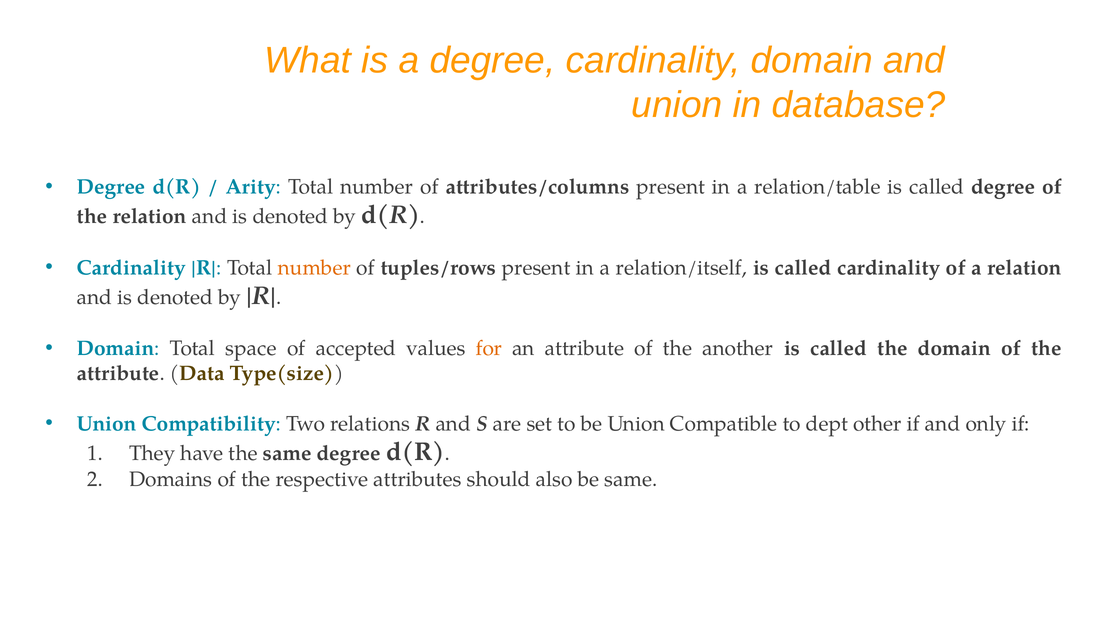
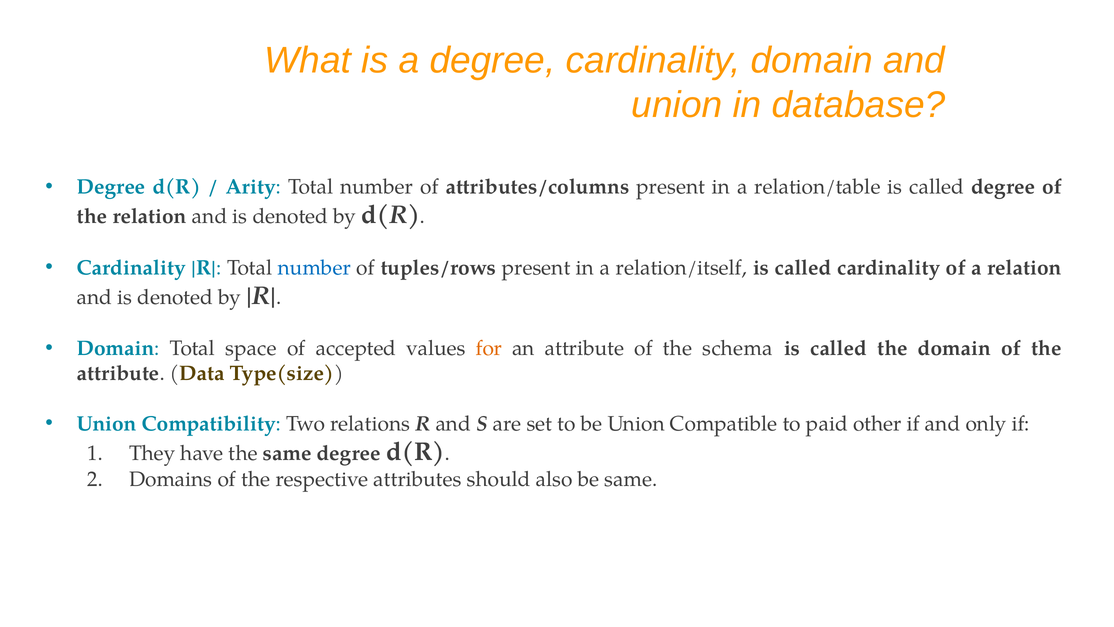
number colour: orange -> blue (314, 267)
another: another -> schema (738, 348)
dept: dept -> paid (827, 423)
